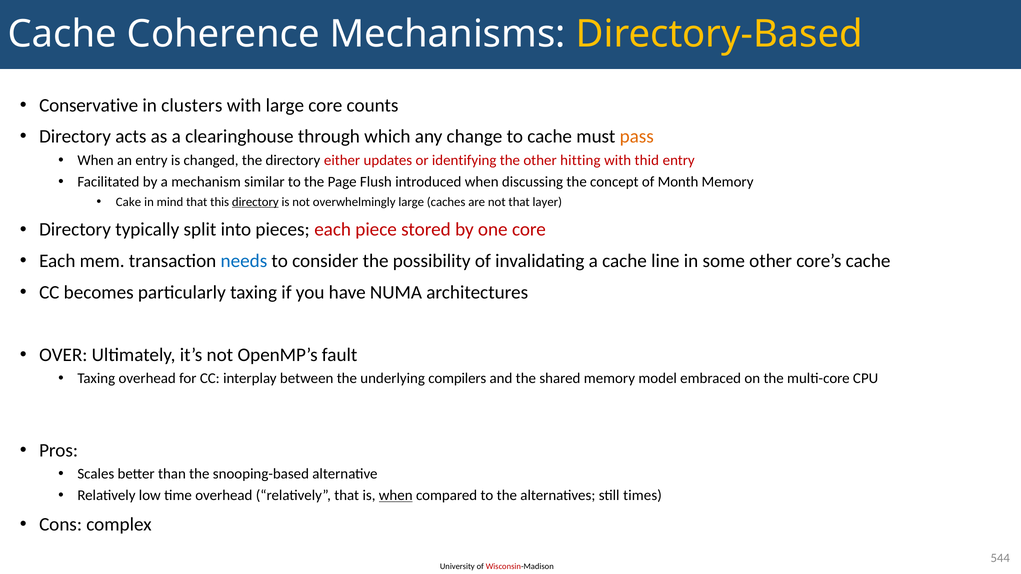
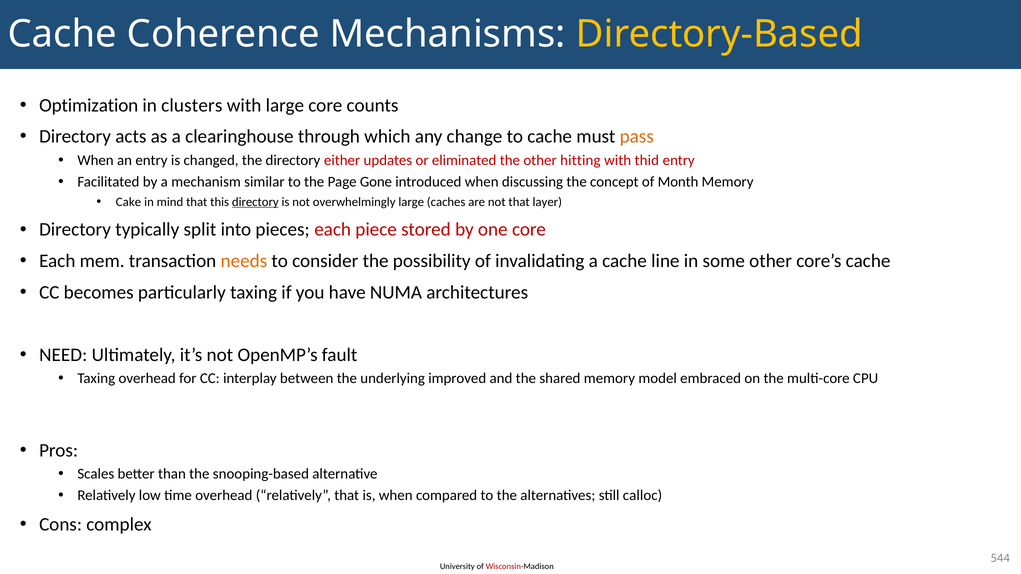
Conservative: Conservative -> Optimization (89, 105)
identifying: identifying -> eliminated (464, 160)
Flush: Flush -> Gone (376, 182)
needs colour: blue -> orange (244, 261)
OVER: OVER -> NEED (63, 355)
compilers: compilers -> improved (457, 379)
when underline: present -> none (396, 496)
times: times -> calloc (643, 496)
